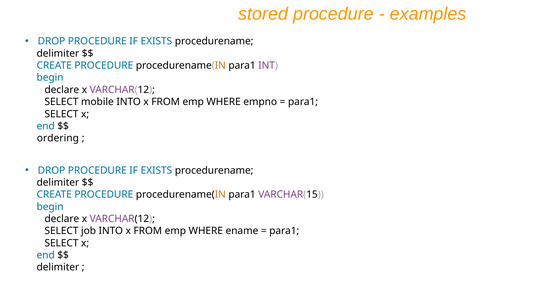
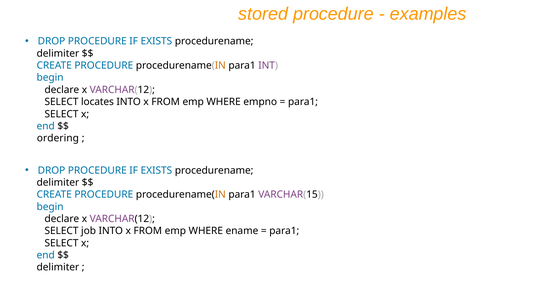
mobile: mobile -> locates (97, 102)
